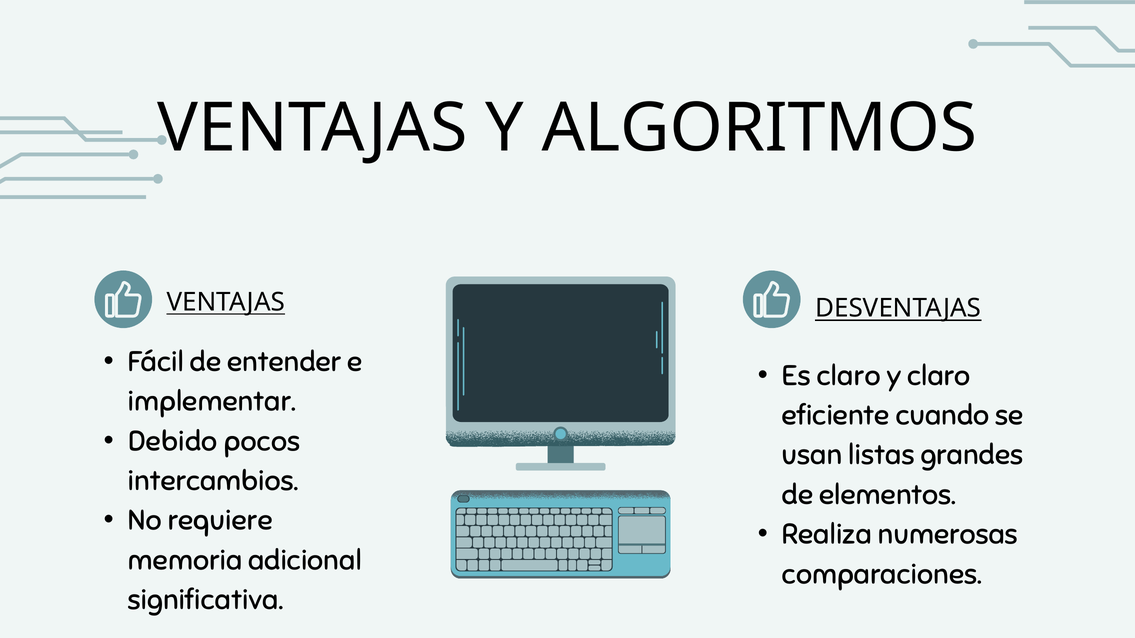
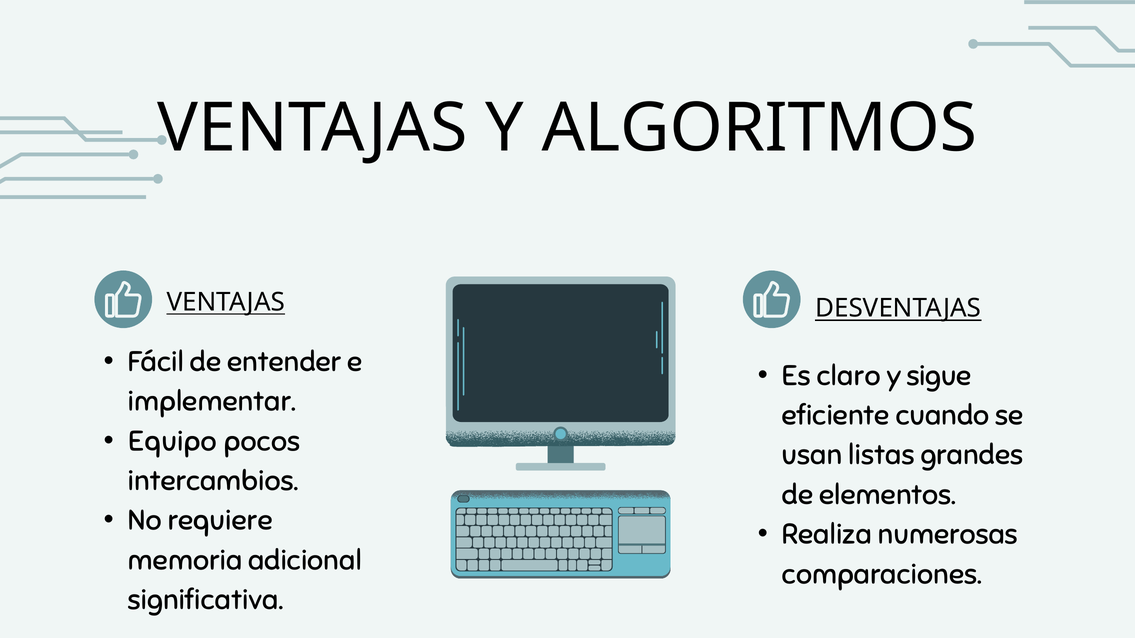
y claro: claro -> sigue (939, 376)
Debido: Debido -> Equipo (173, 442)
